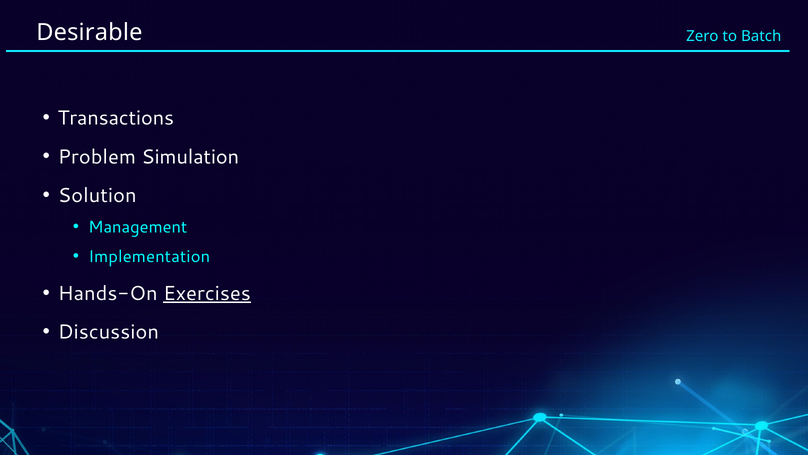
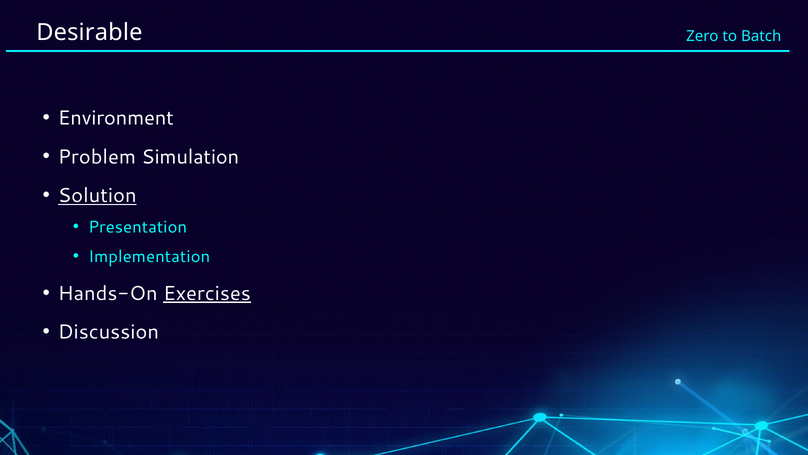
Transactions: Transactions -> Environment (116, 118)
Solution underline: none -> present (97, 195)
Management: Management -> Presentation (138, 227)
